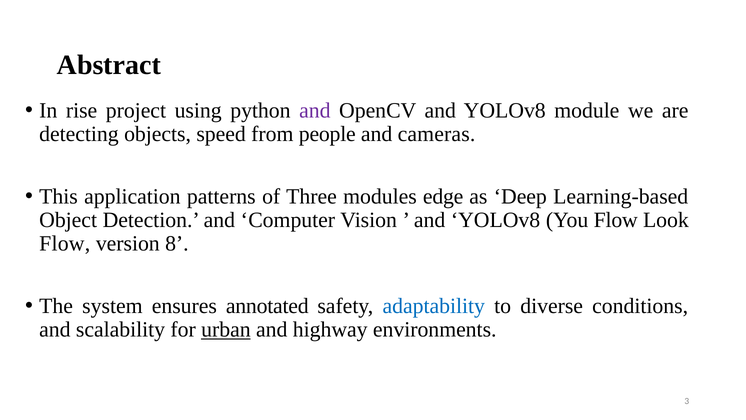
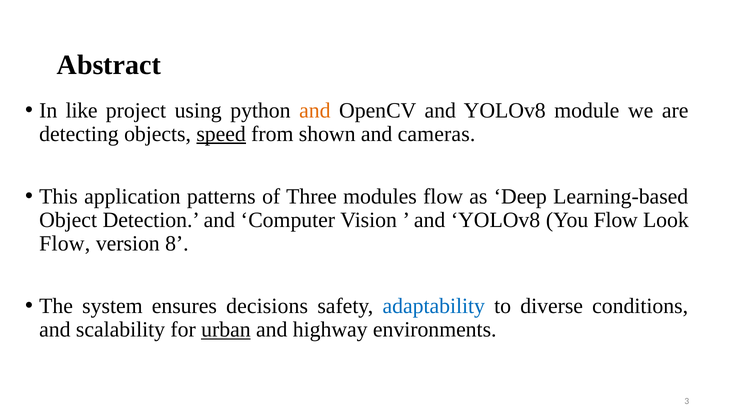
rise: rise -> like (82, 110)
and colour: purple -> orange (315, 110)
speed underline: none -> present (221, 134)
people: people -> shown (327, 134)
modules edge: edge -> flow (443, 196)
annotated: annotated -> decisions (267, 306)
